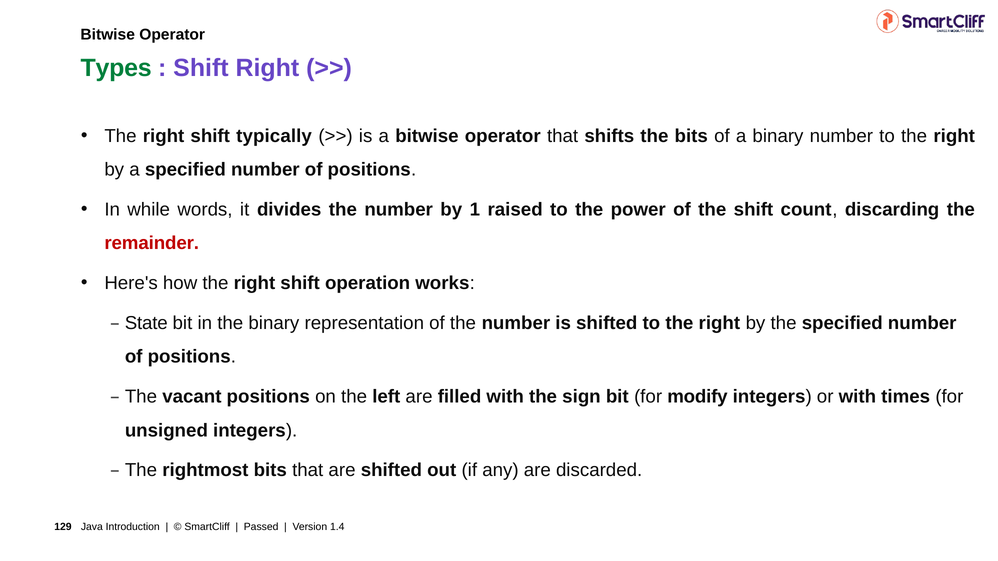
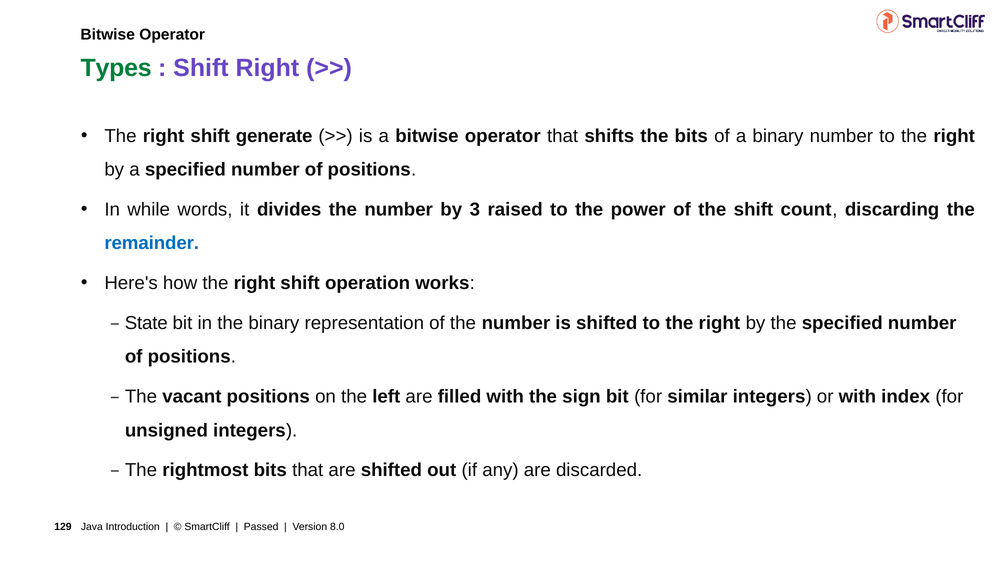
typically: typically -> generate (274, 136)
1: 1 -> 3 (475, 210)
remainder colour: red -> blue (152, 243)
modify: modify -> similar (697, 397)
times: times -> index (906, 397)
1.4: 1.4 -> 8.0 (337, 527)
